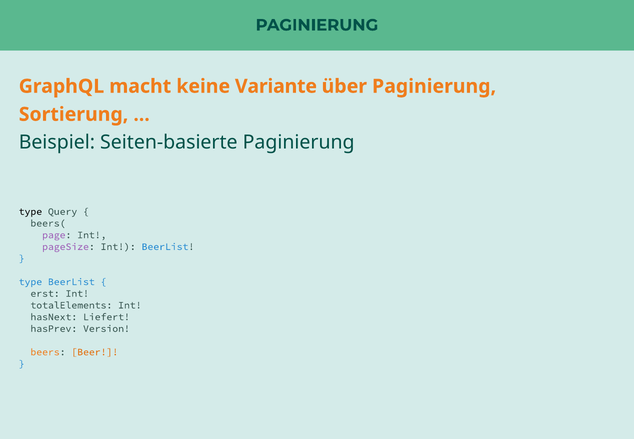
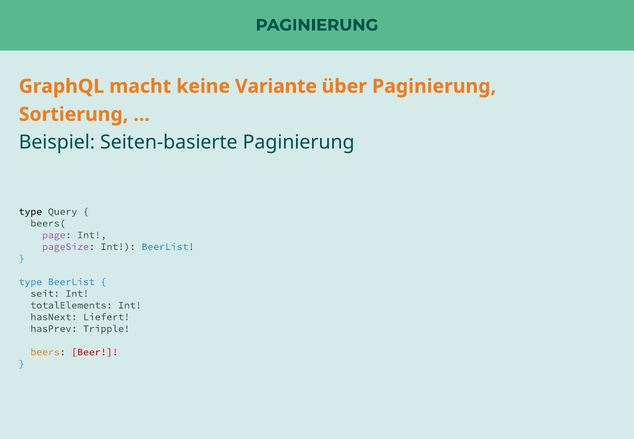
erst: erst -> seit (45, 293)
Version: Version -> Tripple (106, 329)
Beer colour: orange -> red (95, 352)
